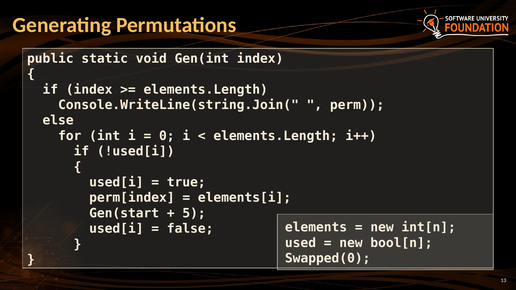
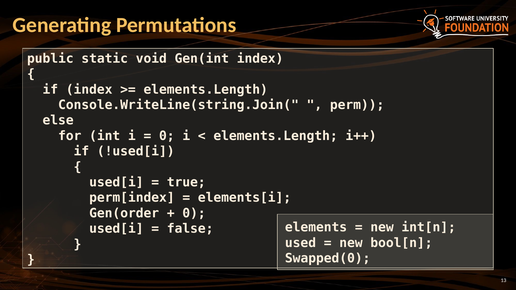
Gen(start: Gen(start -> Gen(order (124, 213)
5: 5 -> 0 (194, 213)
